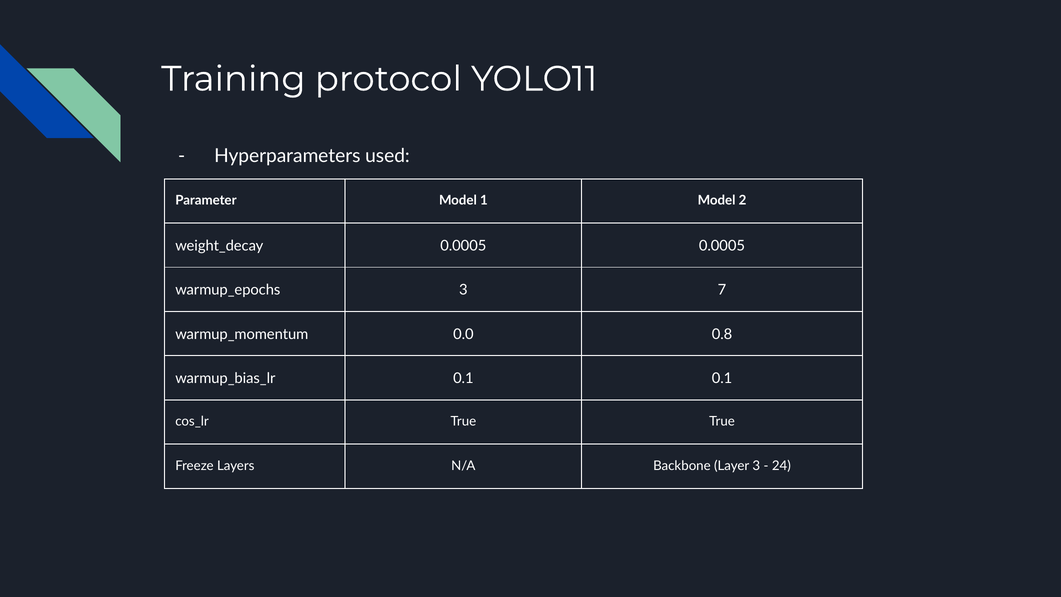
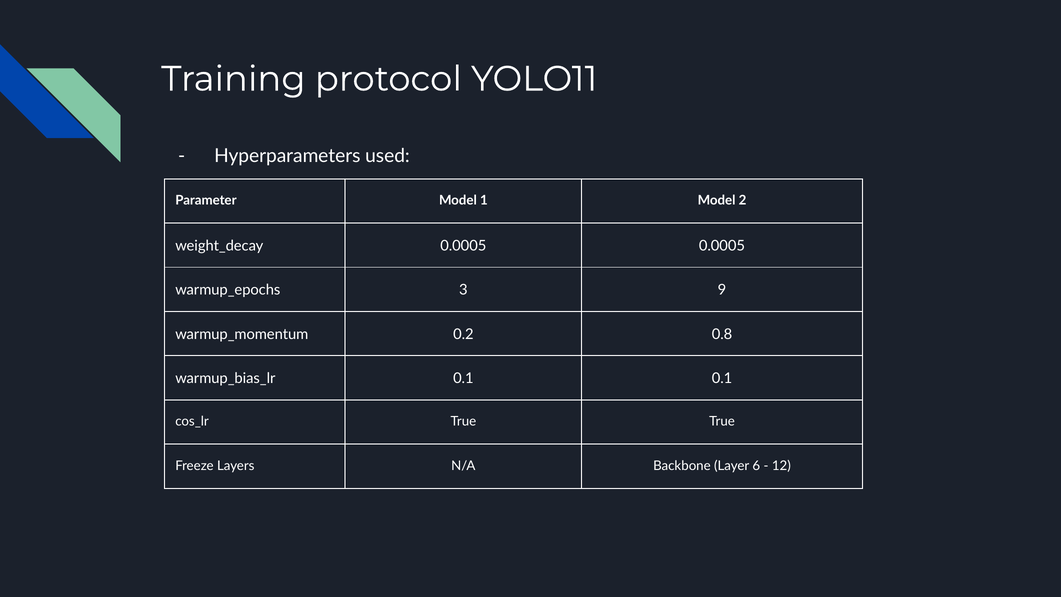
7: 7 -> 9 (722, 290)
0.0: 0.0 -> 0.2 (463, 334)
Layer 3: 3 -> 6 (756, 466)
24: 24 -> 12 (781, 466)
